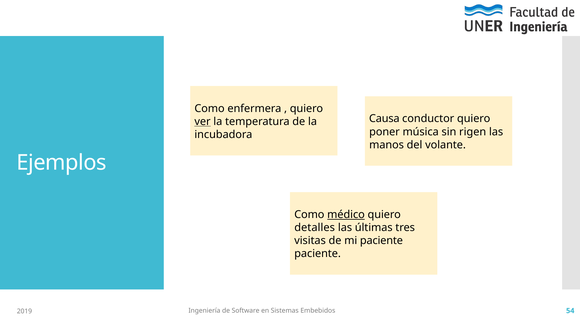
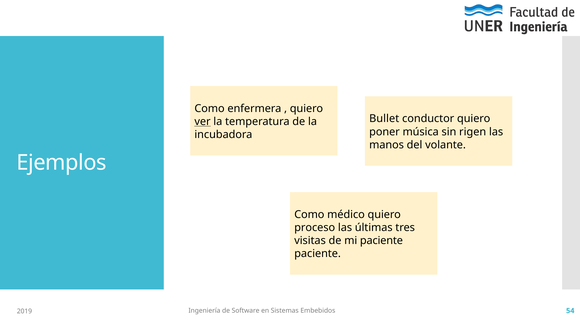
Causa: Causa -> Bullet (384, 119)
médico underline: present -> none (346, 215)
detalles: detalles -> proceso (315, 228)
